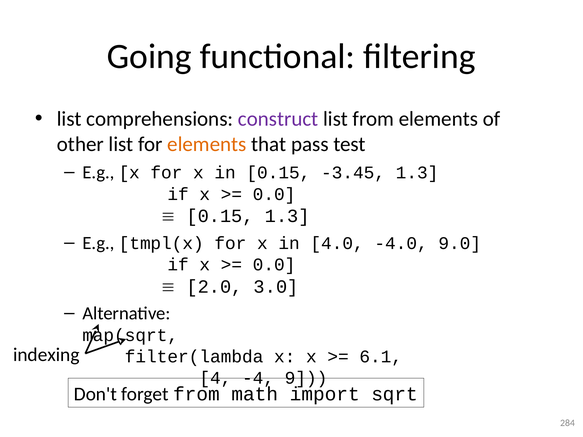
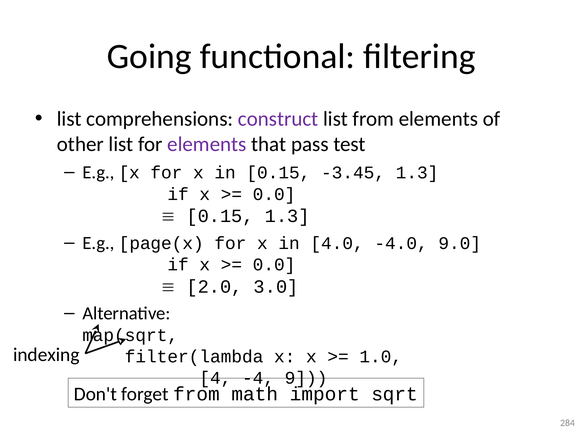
elements colour: orange -> purple (207, 144)
tmpl(x: tmpl(x -> page(x (161, 243)
6.1: 6.1 -> 1.0 (381, 357)
